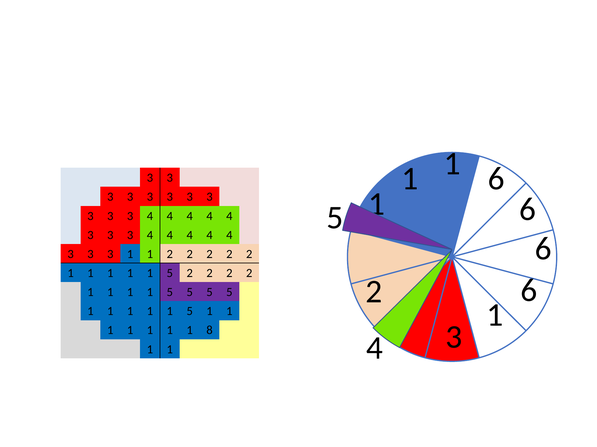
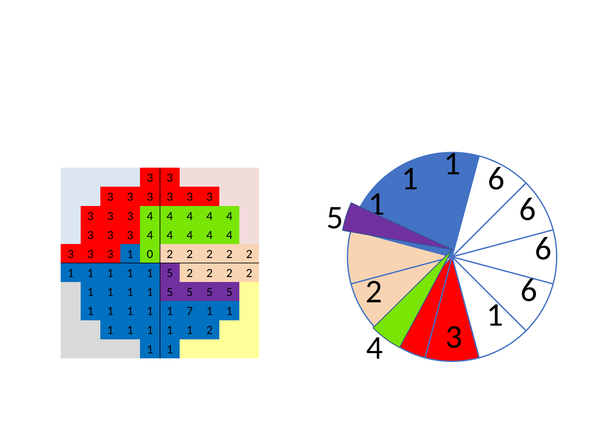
3 1 1: 1 -> 0 (150, 254)
5: 5 -> 7 (190, 312)
1 8: 8 -> 2 (209, 331)
